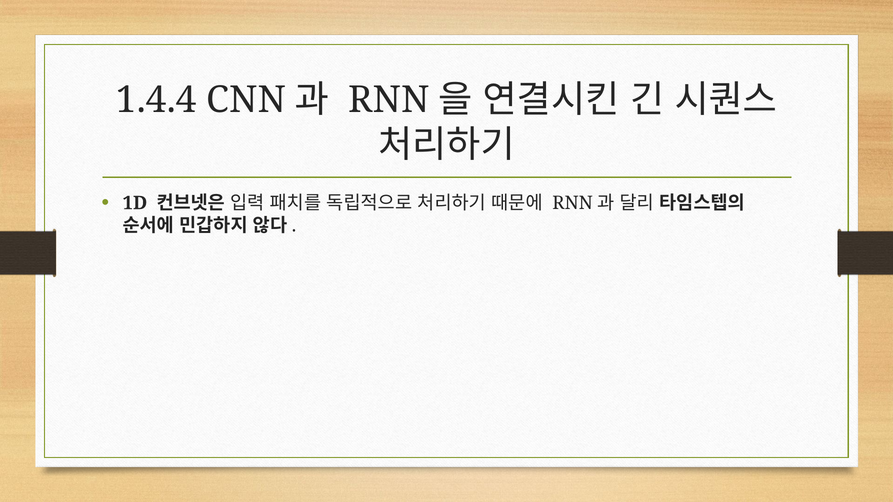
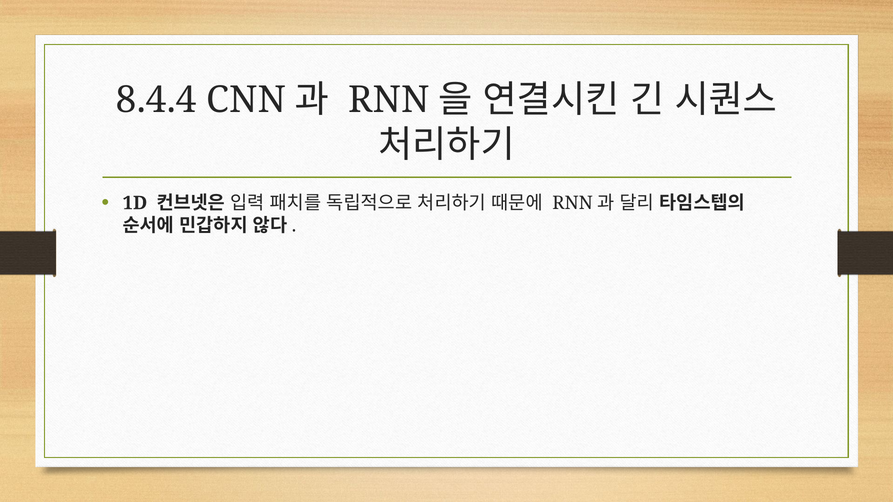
1.4.4: 1.4.4 -> 8.4.4 (156, 100)
